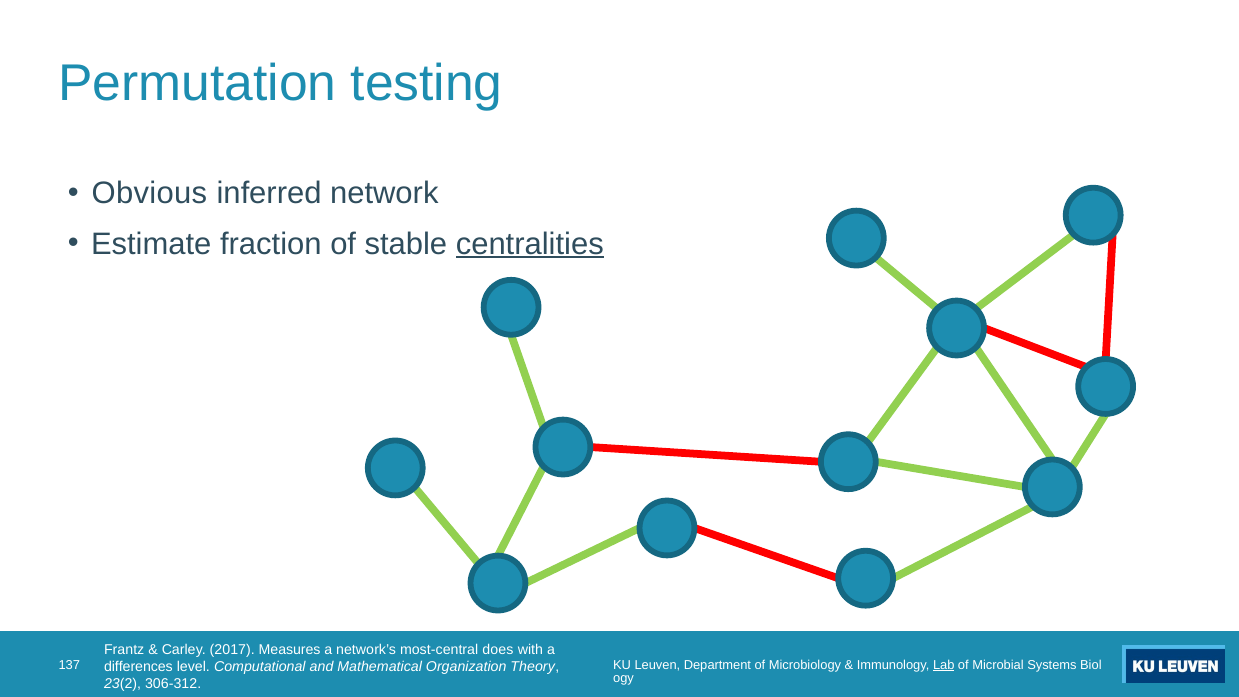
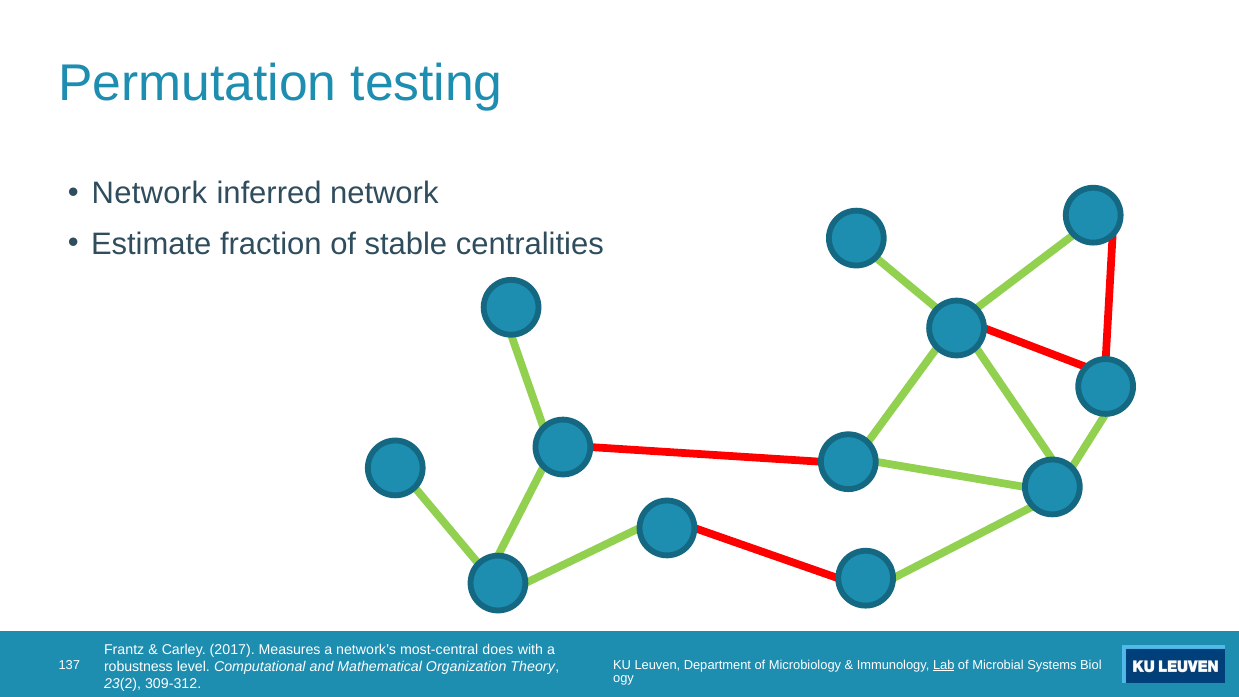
Obvious: Obvious -> Network (149, 194)
centralities underline: present -> none (530, 244)
differences: differences -> robustness (138, 667)
306-312: 306-312 -> 309-312 (173, 684)
